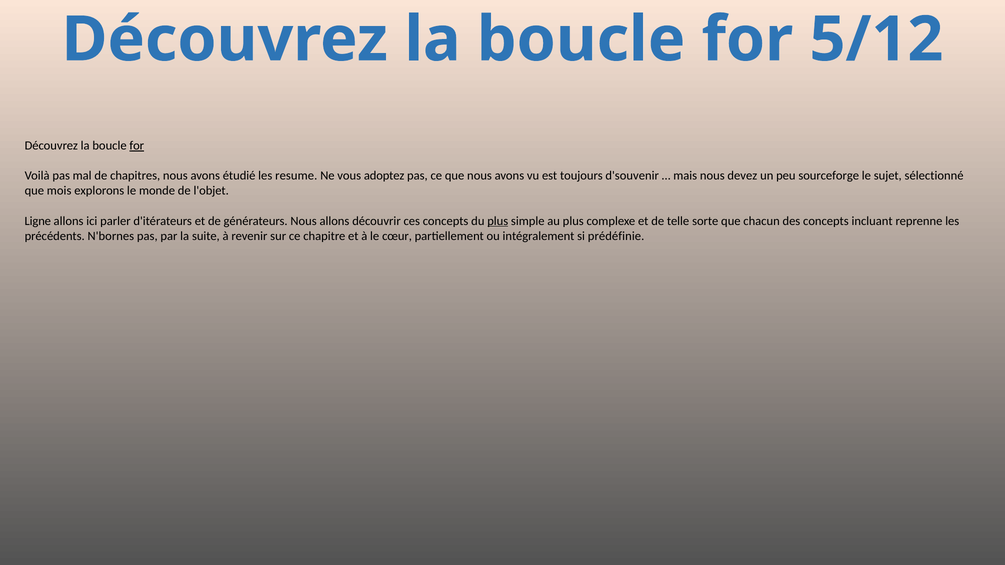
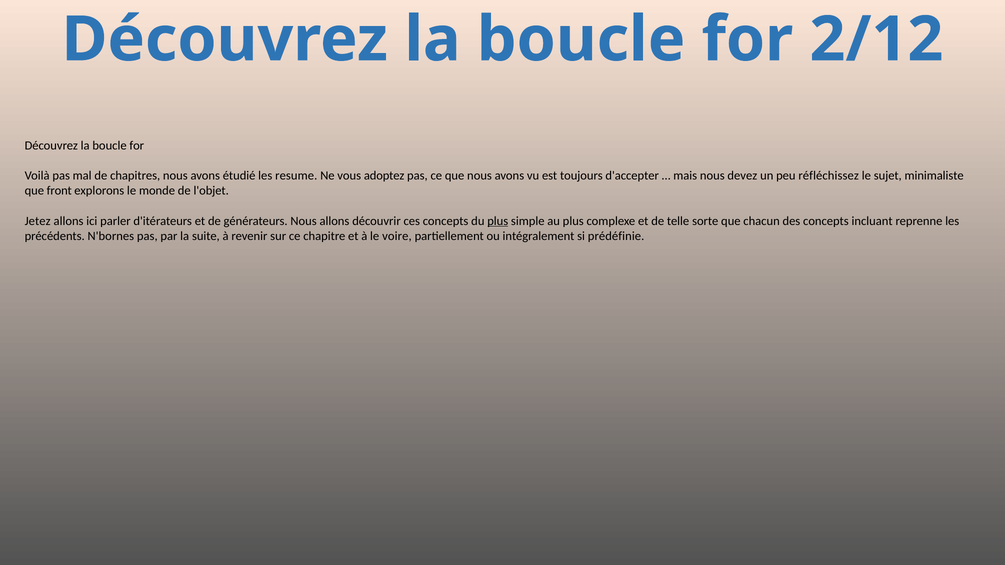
5/12: 5/12 -> 2/12 (876, 40)
for underline: present -> none (137, 146)
d'souvenir: d'souvenir -> d'accepter (632, 176)
sourceforge: sourceforge -> réfléchissez (829, 176)
sélectionné: sélectionné -> minimaliste (934, 176)
mois: mois -> front (59, 191)
Ligne: Ligne -> Jetez (38, 221)
cœur: cœur -> voire (397, 236)
